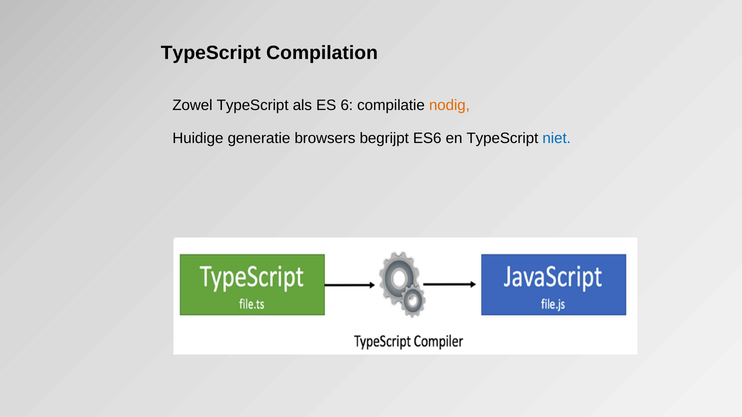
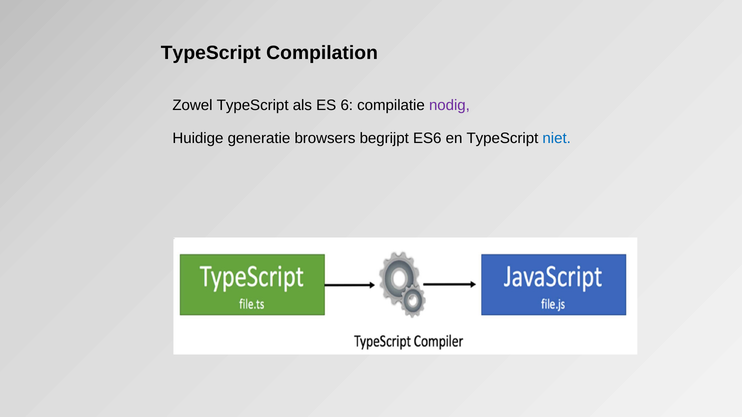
nodig colour: orange -> purple (449, 105)
